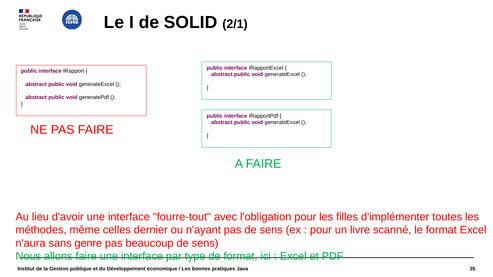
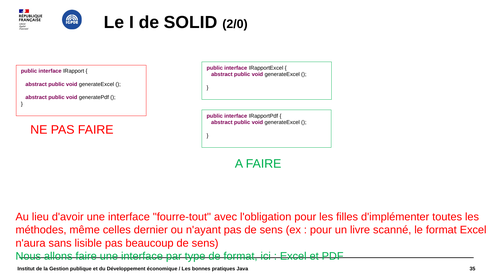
2/1: 2/1 -> 2/0 (235, 24)
genre: genre -> lisible (88, 243)
